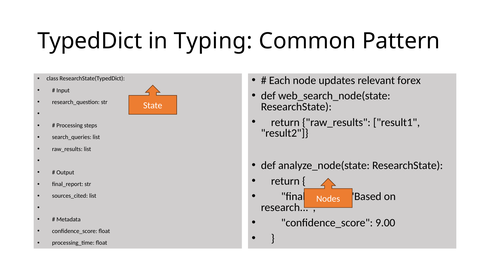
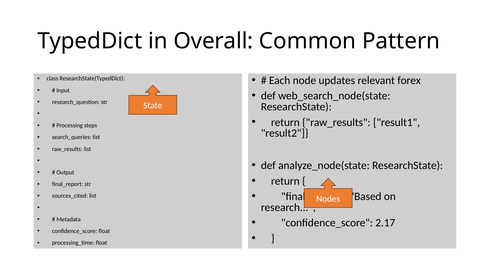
Typing: Typing -> Overall (213, 41)
9.00: 9.00 -> 2.17 (385, 223)
